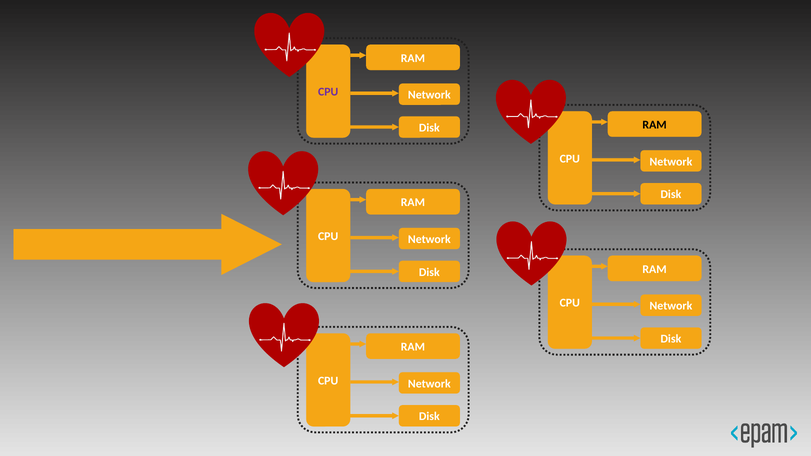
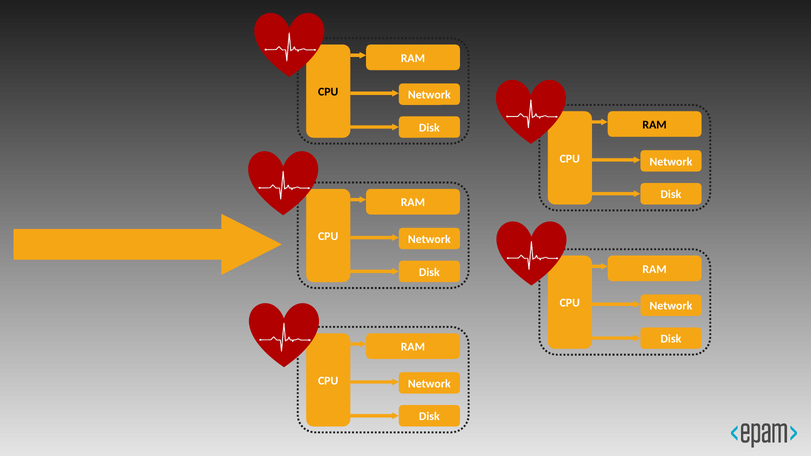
CPU colour: purple -> black (328, 92)
